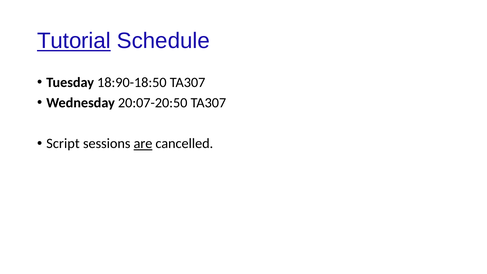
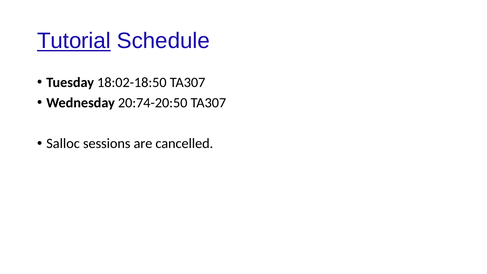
18:90-18:50: 18:90-18:50 -> 18:02-18:50 (132, 82)
20:07-20:50: 20:07-20:50 -> 20:74-20:50 (153, 103)
Script: Script -> Salloc (63, 144)
are underline: present -> none (143, 144)
